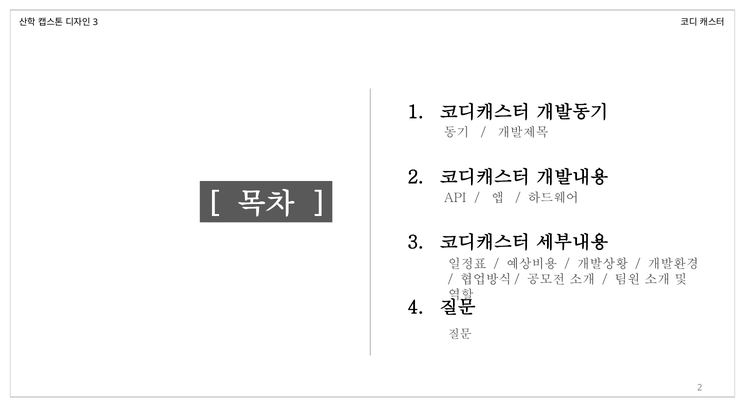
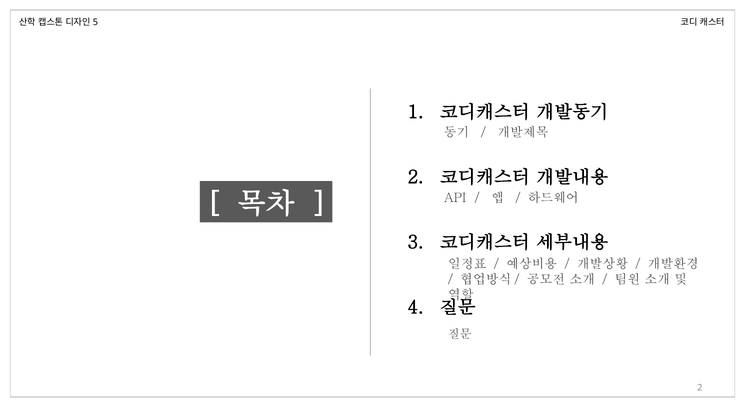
3: 3 -> 5 (95, 22)
